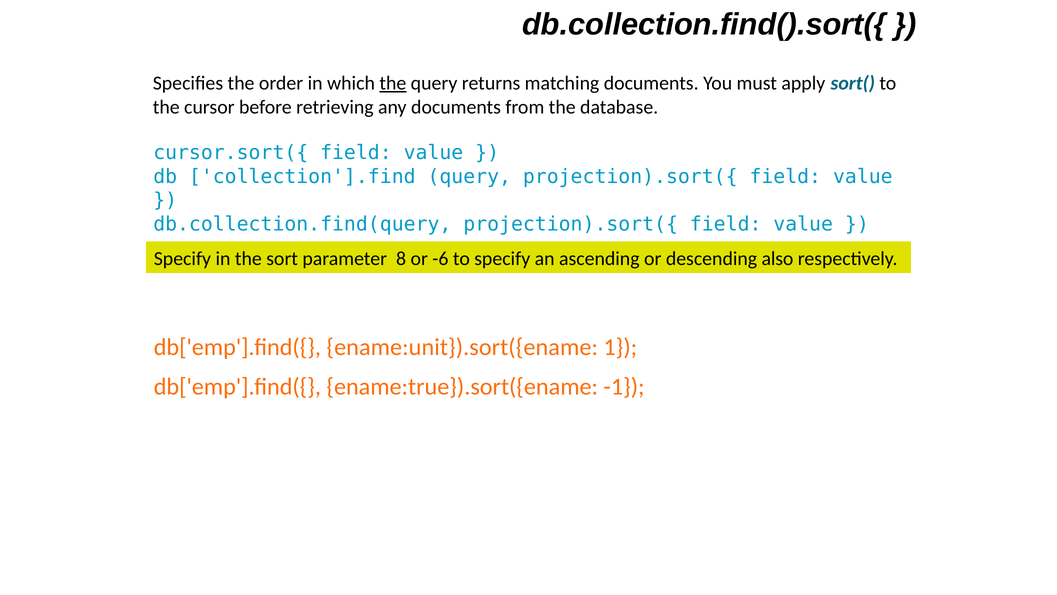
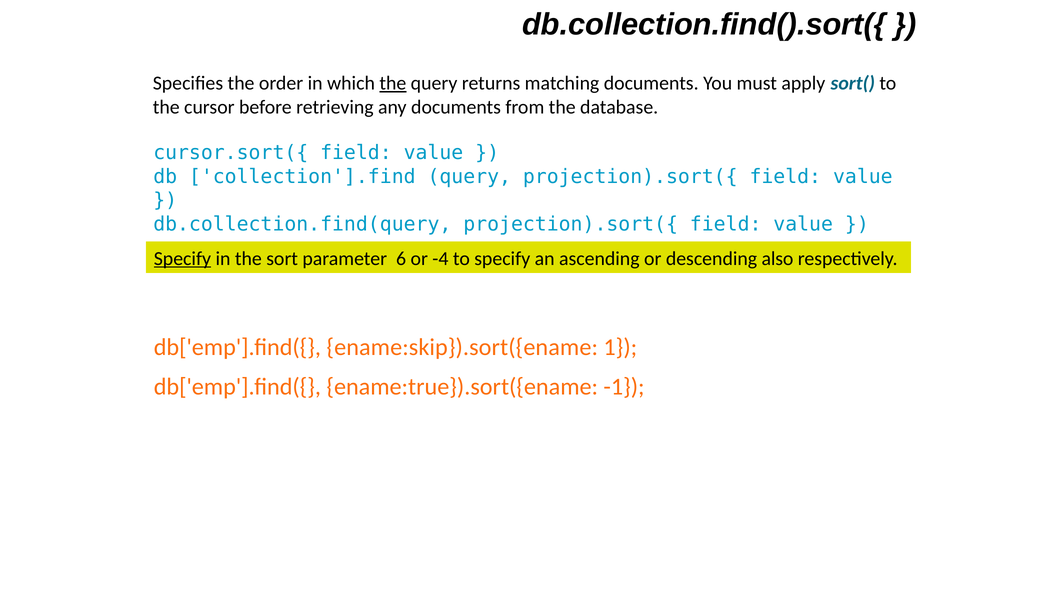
Specify underline: none -> present (182, 258)
8: 8 -> 6 (401, 258)
-6: -6 -> -4 (440, 258)
ename:unit}).sort({ename: ename:unit}).sort({ename -> ename:skip}).sort({ename (462, 347)
